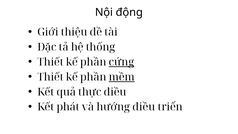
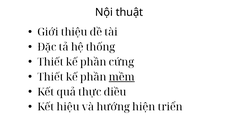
động: động -> thuật (129, 12)
cứng underline: present -> none (121, 62)
phát: phát -> hiệu (68, 107)
hướng điều: điều -> hiện (144, 107)
